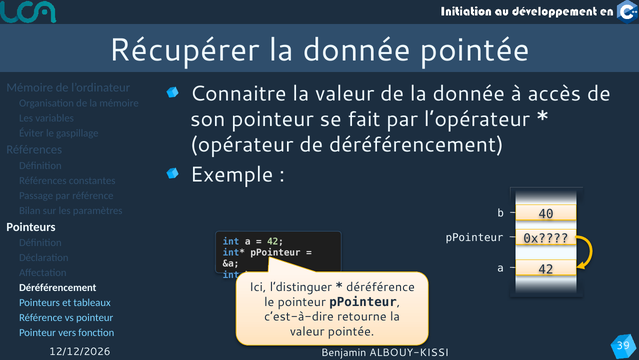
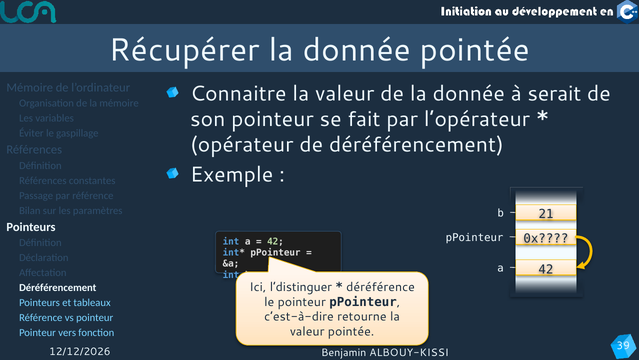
accès: accès -> serait (554, 93)
40: 40 -> 21 (546, 214)
